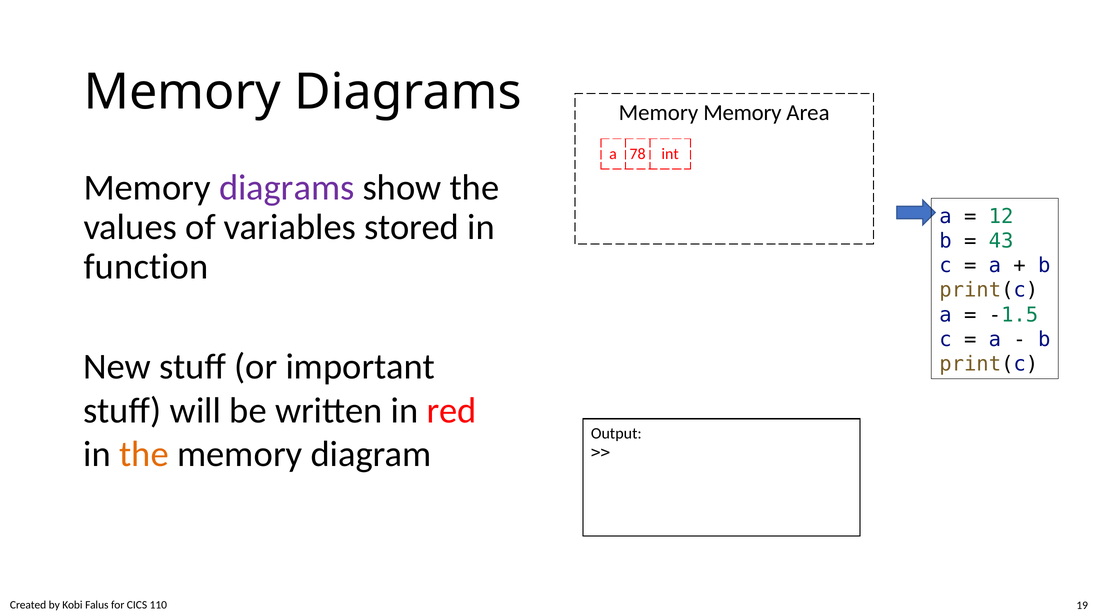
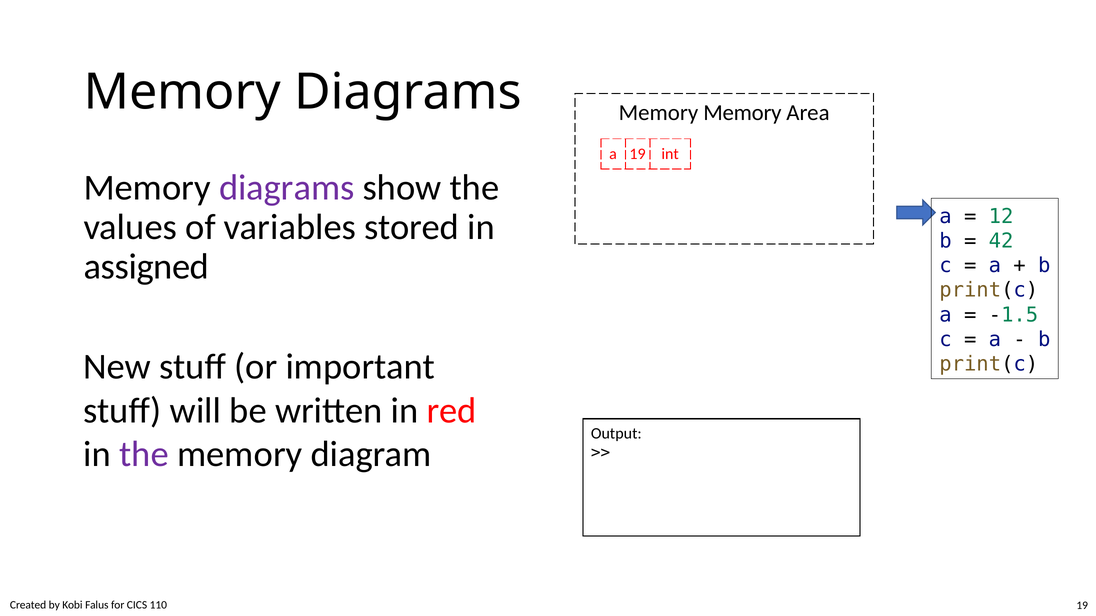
a 78: 78 -> 19 (638, 154)
43: 43 -> 42 (1001, 241)
function: function -> assigned (146, 267)
the colour: orange -> purple (144, 455)
